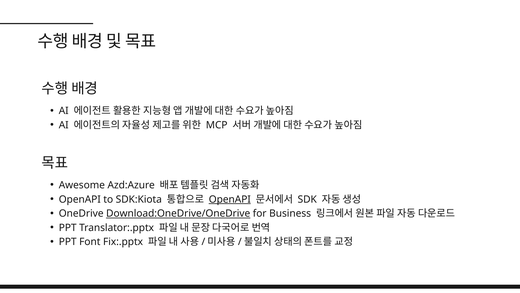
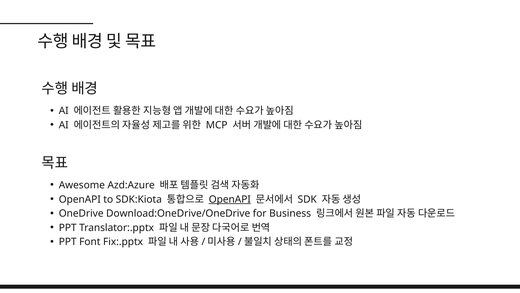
Download:OneDrive/OneDrive underline: present -> none (178, 213)
